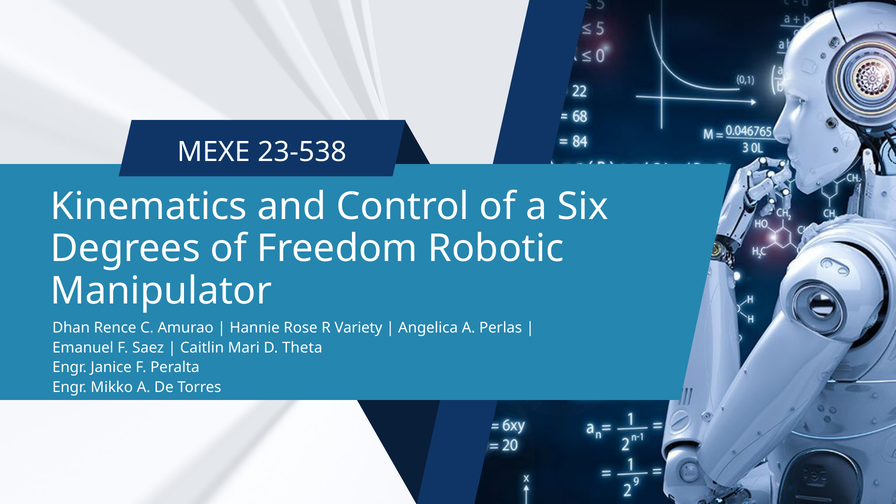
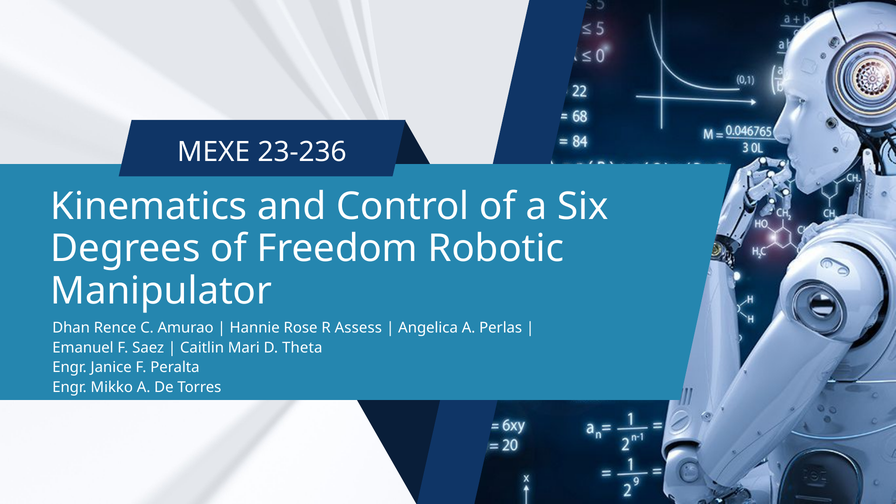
23-538: 23-538 -> 23-236 (302, 152)
Variety: Variety -> Assess (358, 328)
